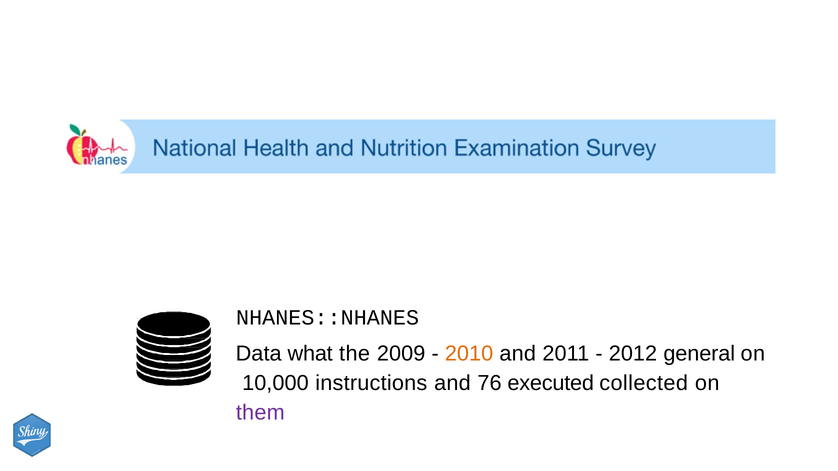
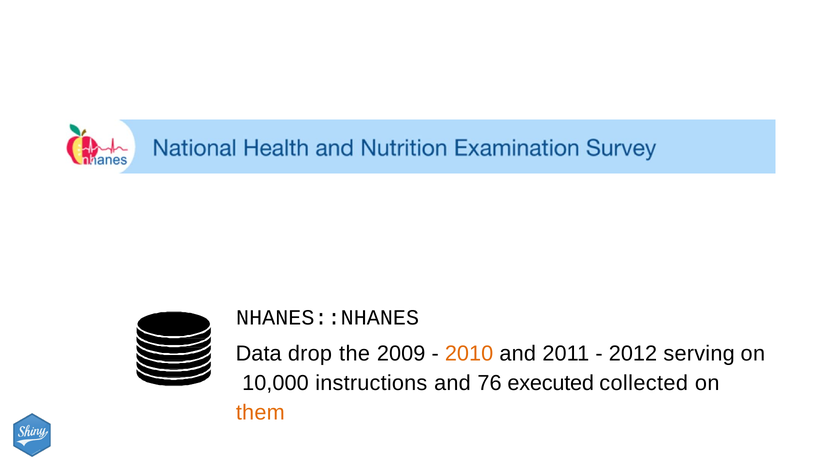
what: what -> drop (310, 354)
general: general -> serving (699, 354)
them colour: purple -> orange (260, 413)
